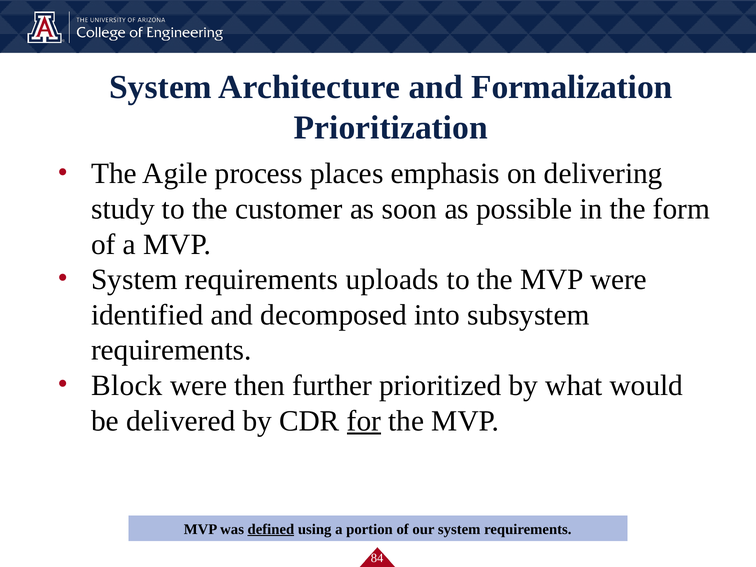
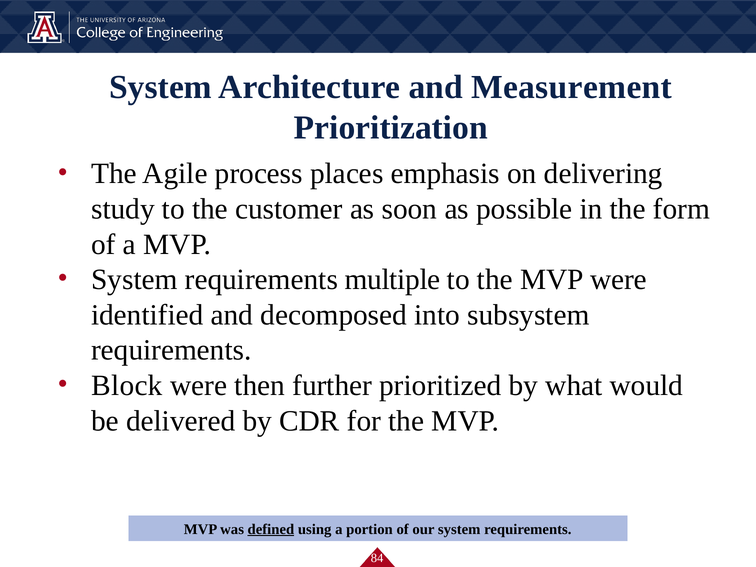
Formalization: Formalization -> Measurement (572, 87)
uploads: uploads -> multiple (393, 280)
for underline: present -> none (364, 421)
